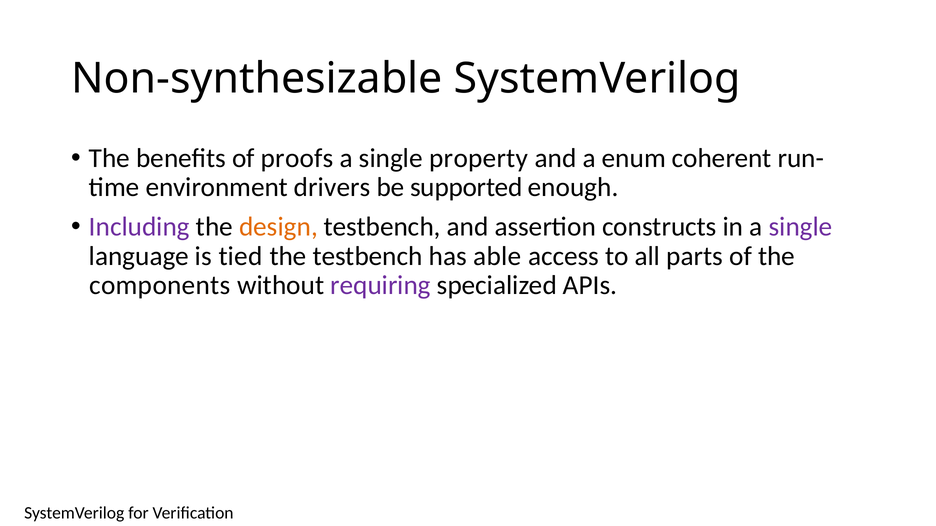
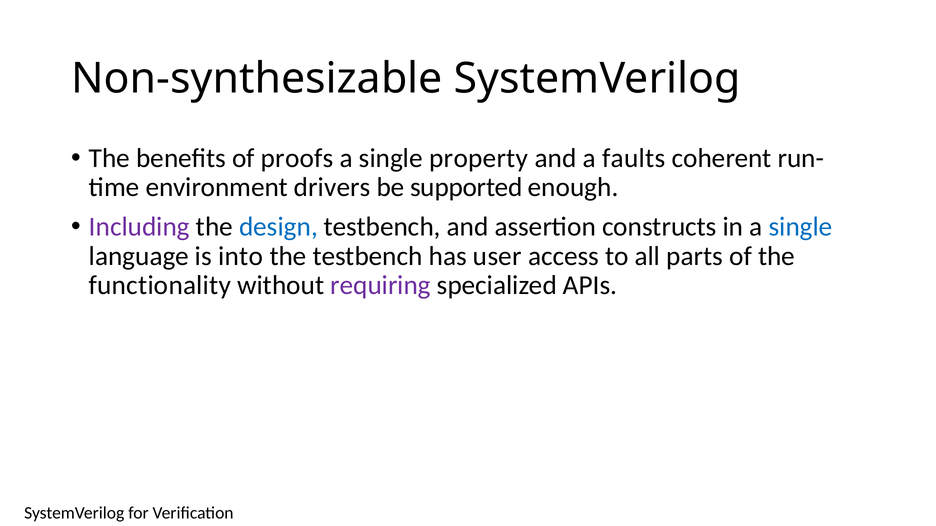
enum: enum -> faults (634, 158)
design colour: orange -> blue (278, 227)
single colour: purple -> blue (801, 227)
tied: tied -> into (241, 256)
able: able -> user (497, 256)
components: components -> functionality (160, 286)
